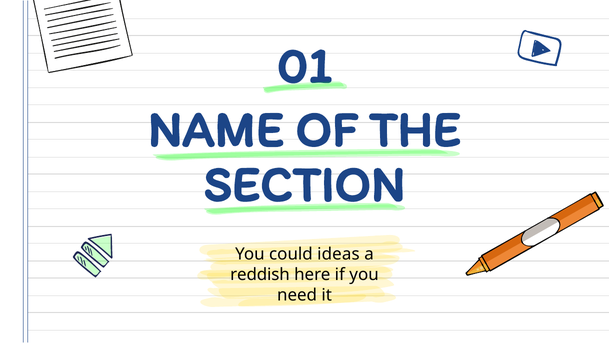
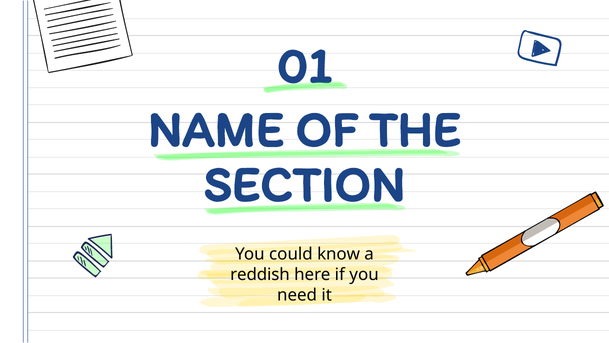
ideas: ideas -> know (339, 254)
